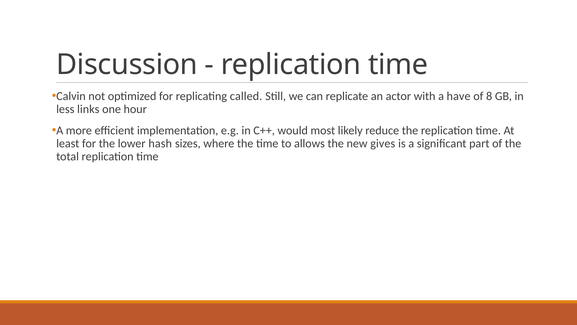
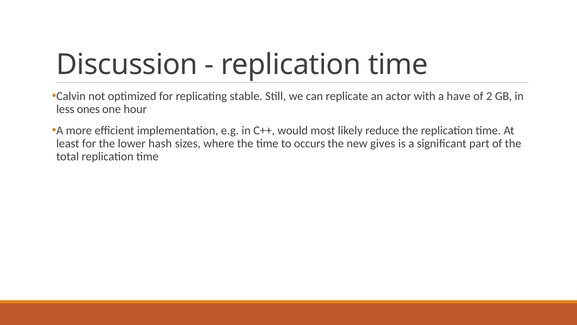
called: called -> stable (246, 96)
8: 8 -> 2 (489, 96)
links: links -> ones (88, 109)
allows: allows -> occurs (310, 143)
